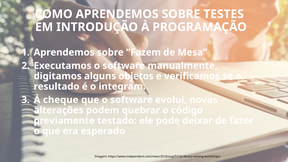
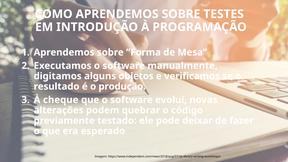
”Fazem: ”Fazem -> ”Forma (143, 52)
integram: integram -> produção (122, 86)
